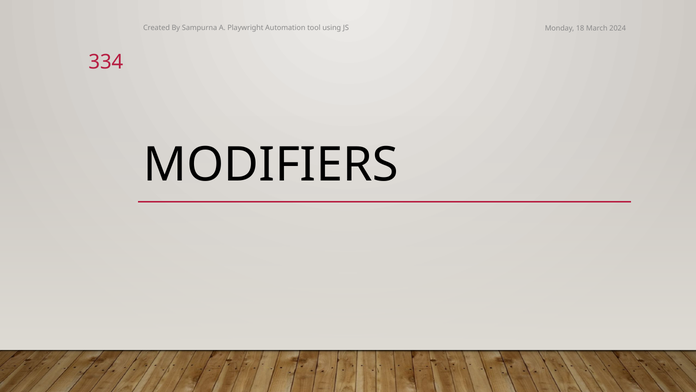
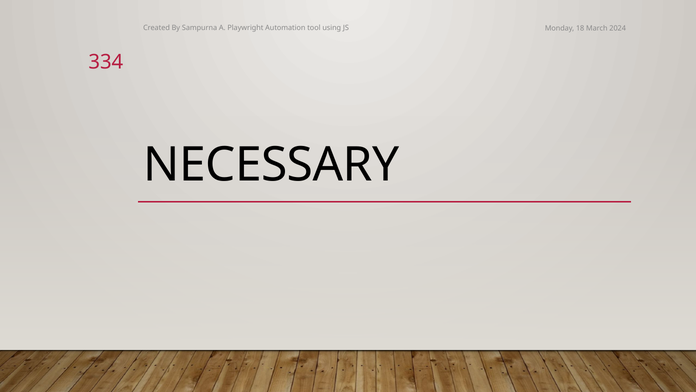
MODIFIERS: MODIFIERS -> NECESSARY (271, 165)
